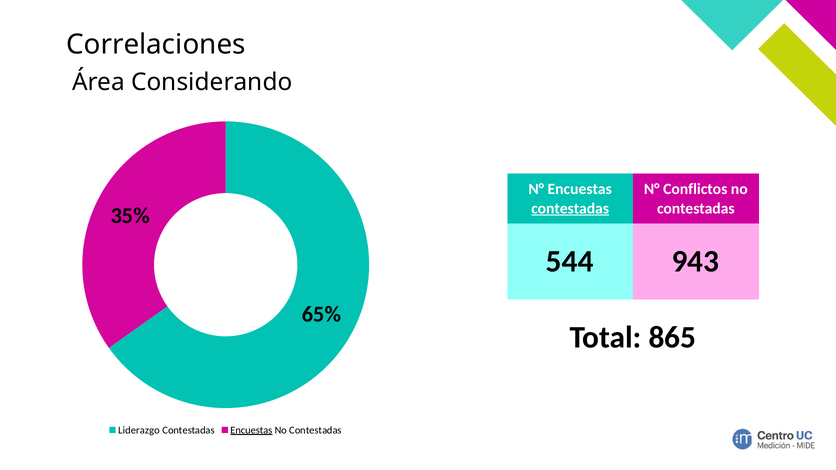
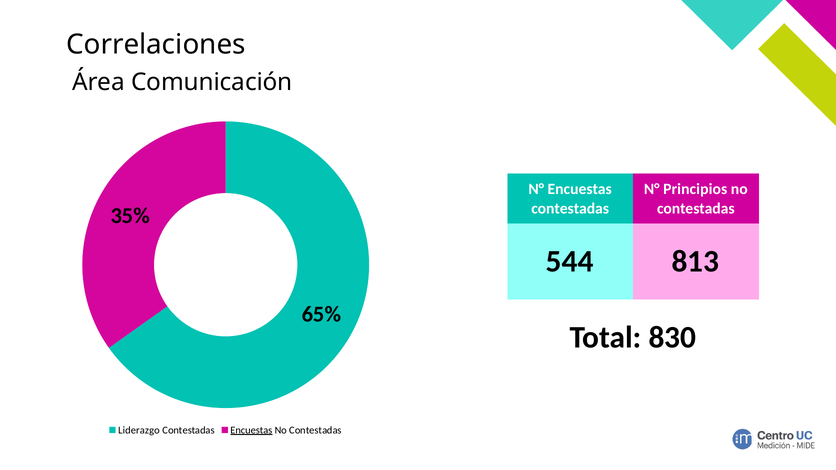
Considerando: Considerando -> Comunicación (212, 82)
Conflictos: Conflictos -> Principios (695, 189)
contestadas underline: present -> none (570, 208)
943: 943 -> 813 (695, 262)
865: 865 -> 830 (672, 338)
